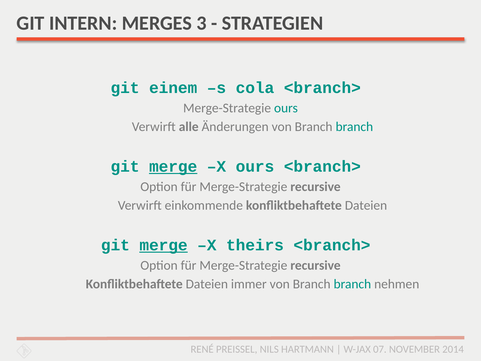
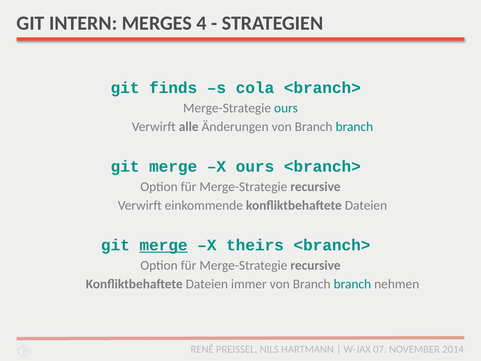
3: 3 -> 4 (202, 23)
einem: einem -> finds (173, 88)
merge underline: present -> none (173, 167)
